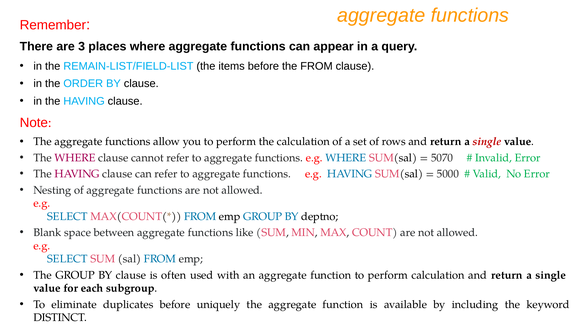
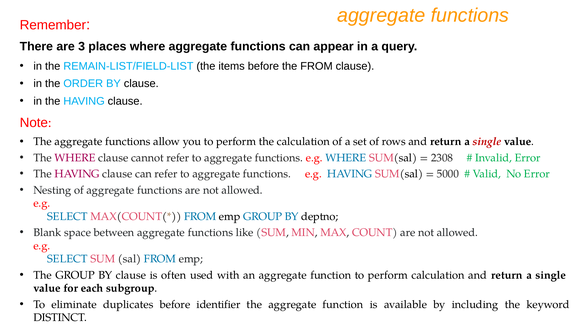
5070: 5070 -> 2308 (442, 158)
uniquely: uniquely -> identifier (219, 305)
